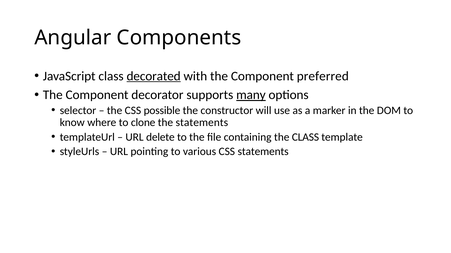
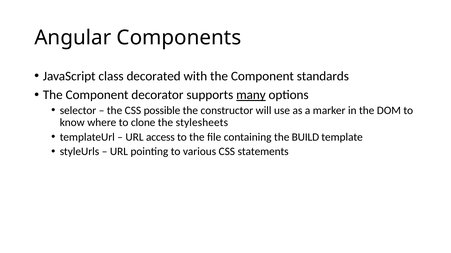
decorated underline: present -> none (154, 76)
preferred: preferred -> standards (323, 76)
the statements: statements -> stylesheets (202, 123)
delete: delete -> access (160, 137)
the CLASS: CLASS -> BUILD (305, 137)
